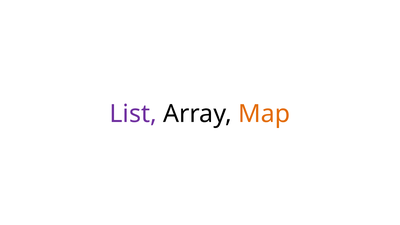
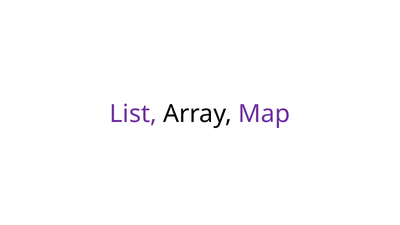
Map colour: orange -> purple (264, 114)
